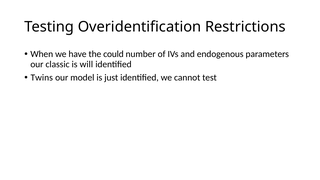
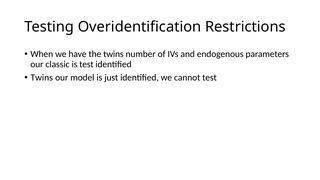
the could: could -> twins (113, 54)
is will: will -> test (86, 64)
